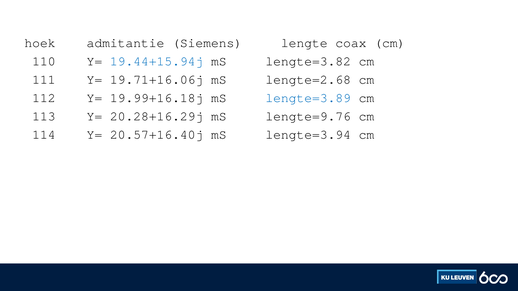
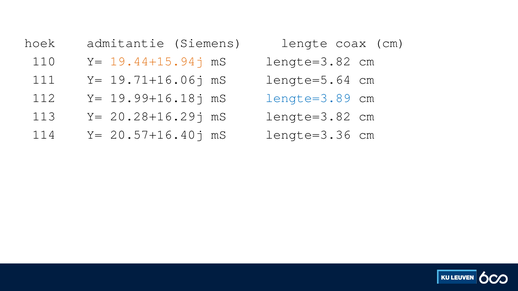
19.44+15.94j colour: blue -> orange (157, 61)
lengte=2.68: lengte=2.68 -> lengte=5.64 (308, 80)
20.28+16.29j mS lengte=9.76: lengte=9.76 -> lengte=3.82 (308, 116)
lengte=3.94: lengte=3.94 -> lengte=3.36 (308, 135)
